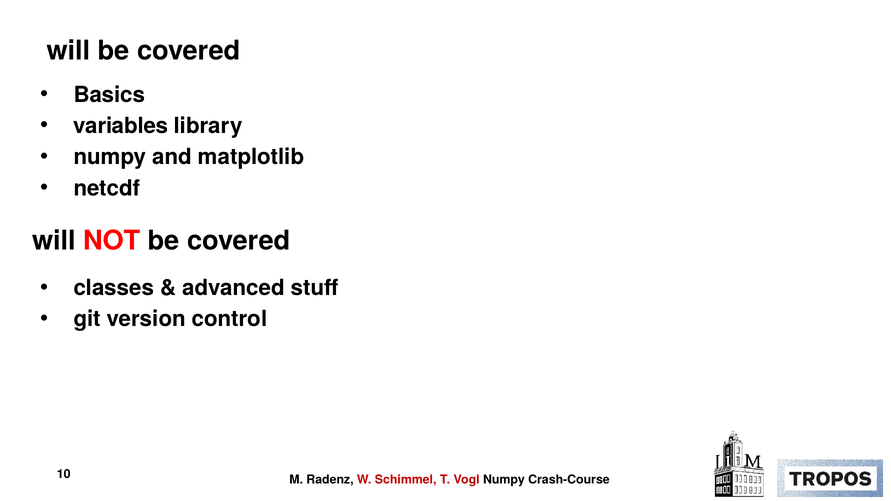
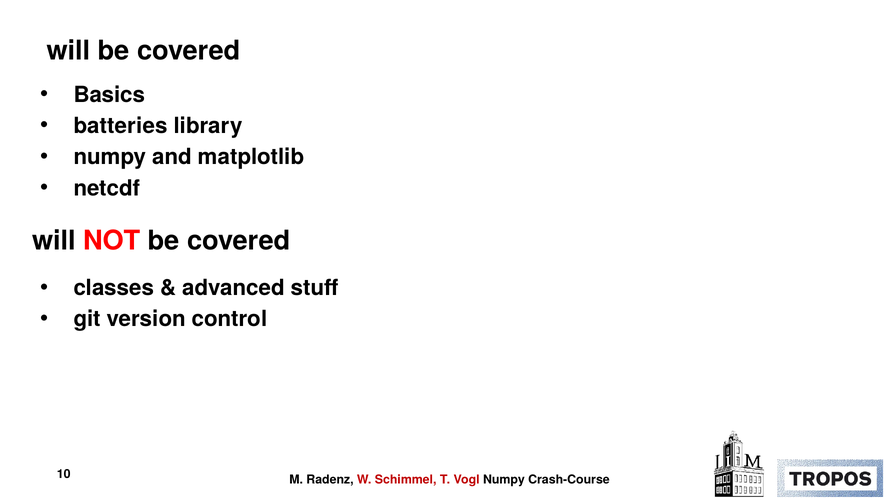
variables: variables -> batteries (120, 126)
